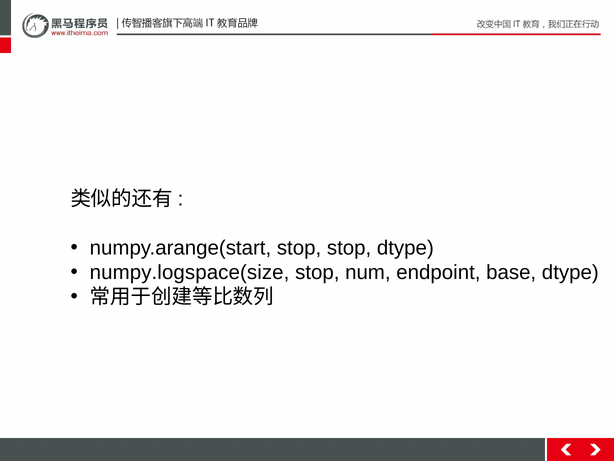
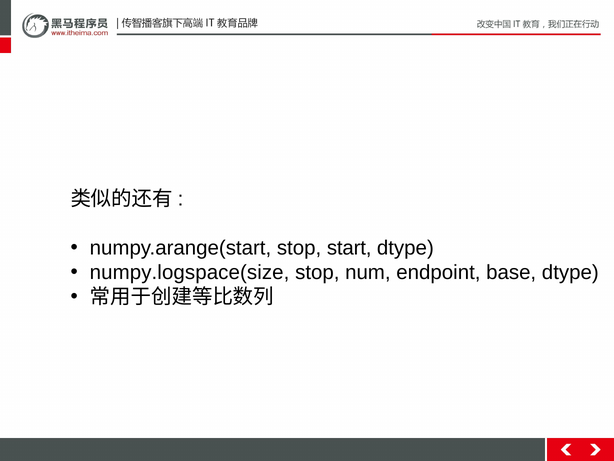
stop stop: stop -> start (349, 248)
